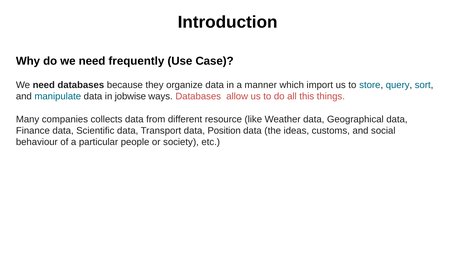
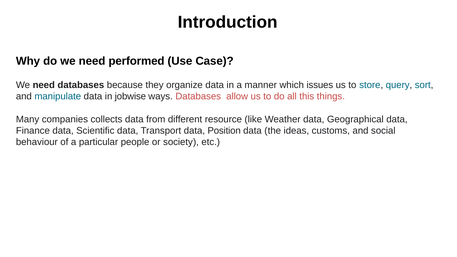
frequently: frequently -> performed (137, 61)
import: import -> issues (320, 85)
